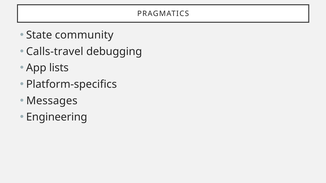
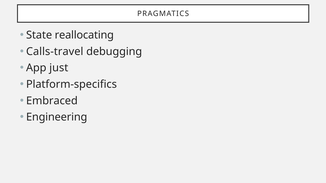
community: community -> reallocating (84, 35)
lists: lists -> just (59, 68)
Messages: Messages -> Embraced (52, 101)
